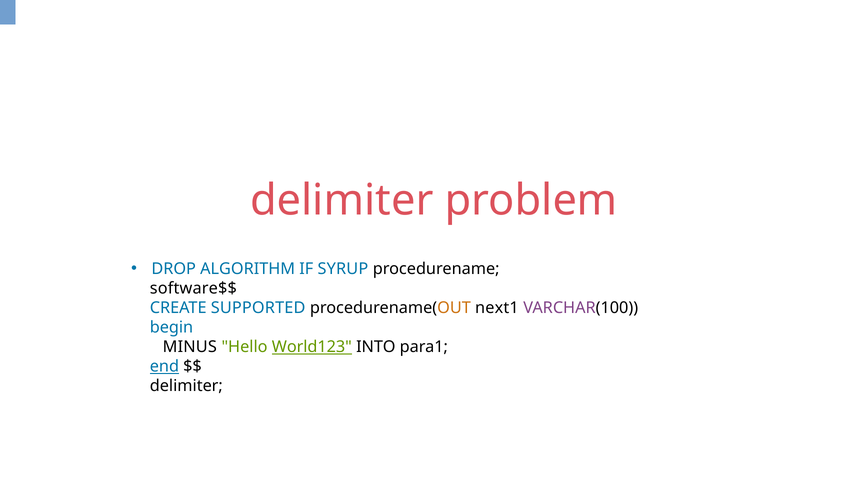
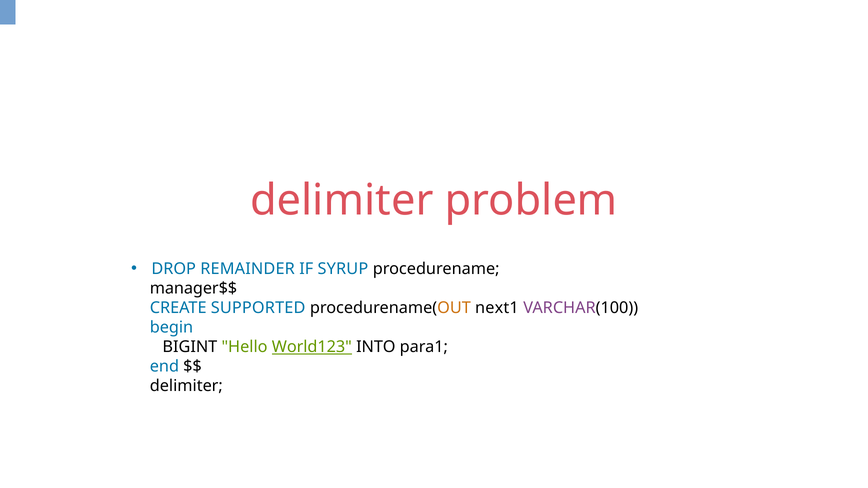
ALGORITHM: ALGORITHM -> REMAINDER (248, 269)
software$$: software$$ -> manager$$ (193, 289)
MINUS: MINUS -> BIGINT (190, 347)
end underline: present -> none (164, 367)
